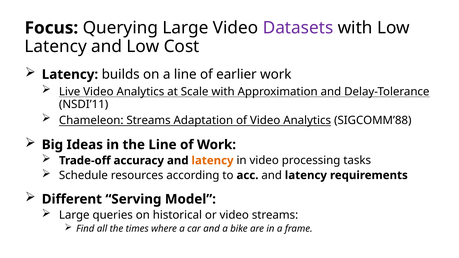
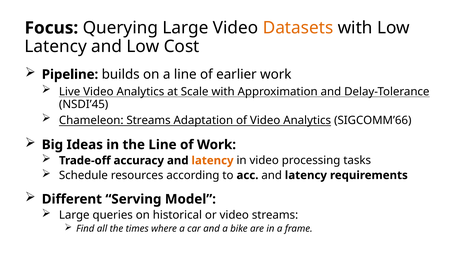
Datasets colour: purple -> orange (298, 28)
Latency: Latency -> Pipeline (70, 75)
NSDI’11: NSDI’11 -> NSDI’45 (84, 104)
SIGCOMM’88: SIGCOMM’88 -> SIGCOMM’66 (373, 121)
